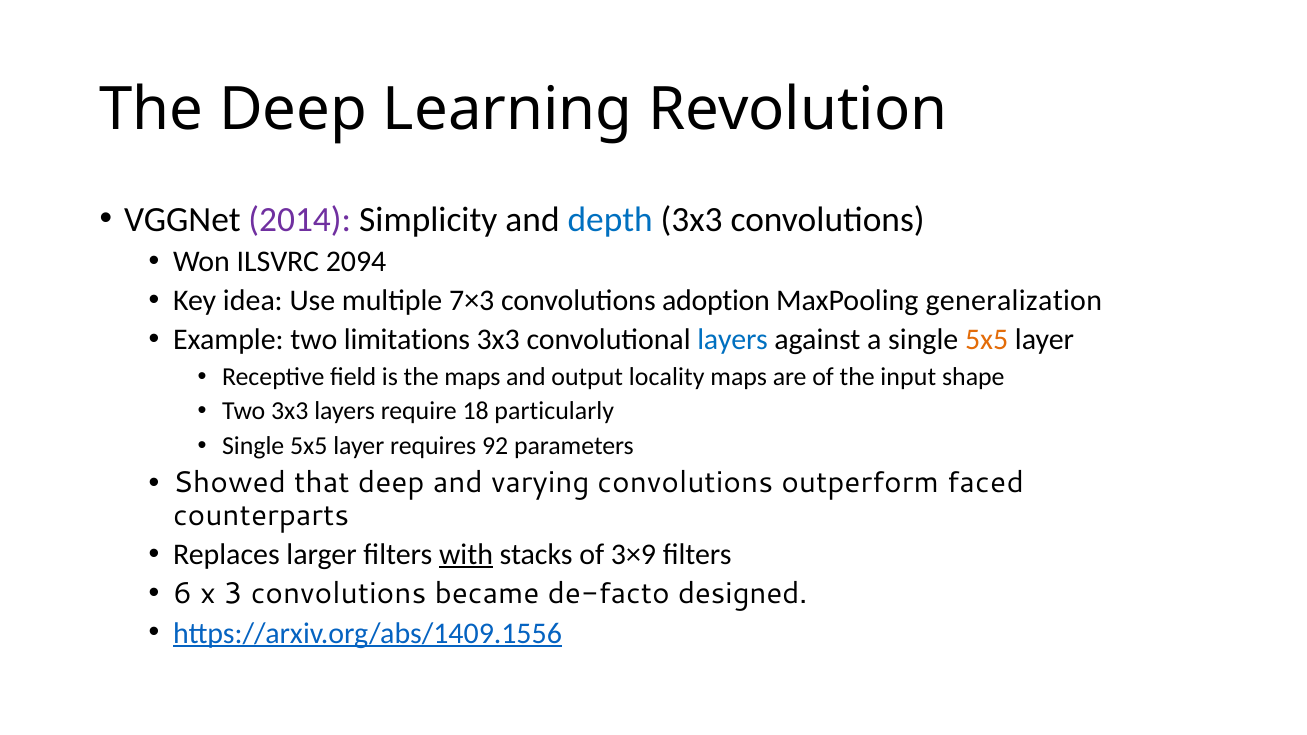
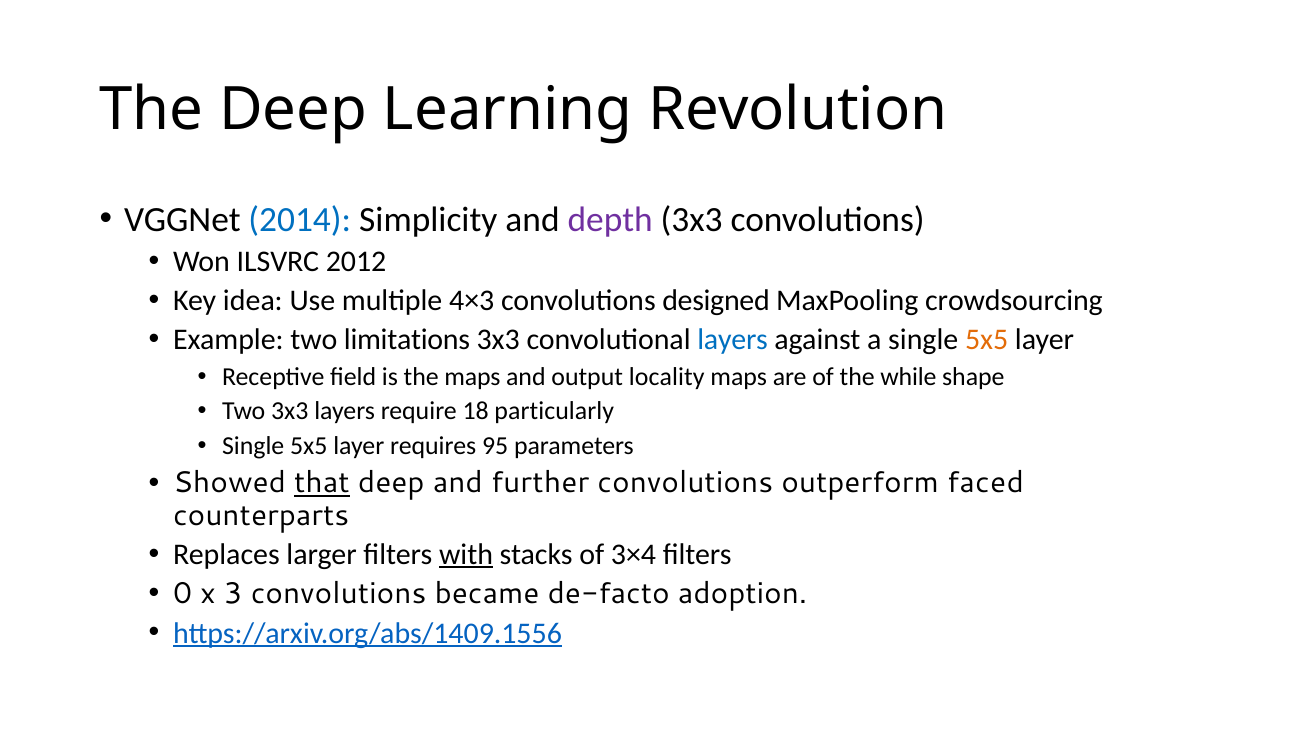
2014 colour: purple -> blue (300, 219)
depth colour: blue -> purple (610, 219)
2094: 2094 -> 2012 (356, 262)
7×3: 7×3 -> 4×3 (472, 301)
adoption: adoption -> designed (716, 301)
generalization: generalization -> crowdsourcing (1014, 301)
input: input -> while (908, 377)
92: 92 -> 95 (495, 446)
that underline: none -> present (322, 483)
varying: varying -> further (540, 483)
3×9: 3×9 -> 3×4 (633, 555)
6: 6 -> 0 (183, 594)
designed: designed -> adoption (743, 594)
